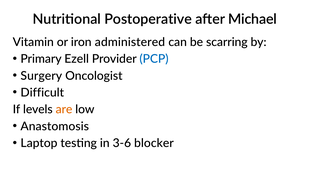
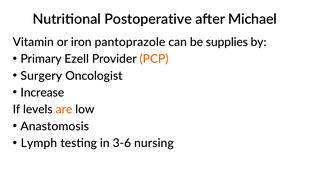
administered: administered -> pantoprazole (130, 42)
scarring: scarring -> supplies (227, 42)
PCP colour: blue -> orange (154, 59)
Difficult: Difficult -> Increase (42, 93)
Laptop: Laptop -> Lymph (39, 144)
blocker: blocker -> nursing (154, 144)
